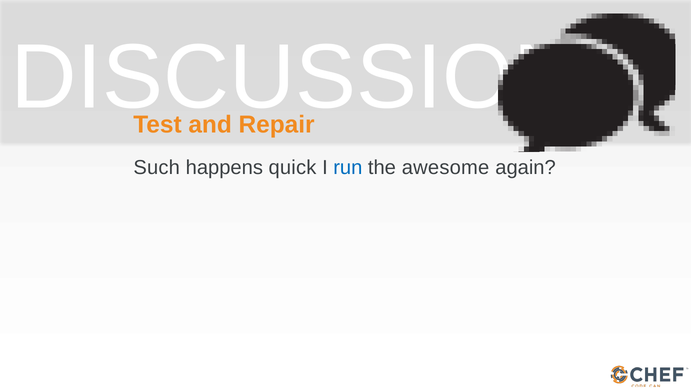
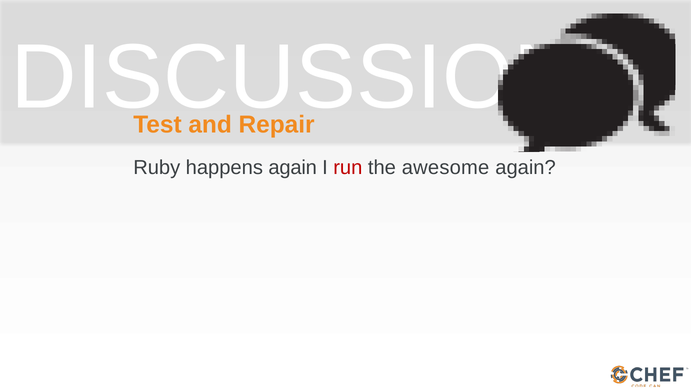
Such: Such -> Ruby (157, 168)
happens quick: quick -> again (293, 168)
run colour: blue -> red (348, 168)
